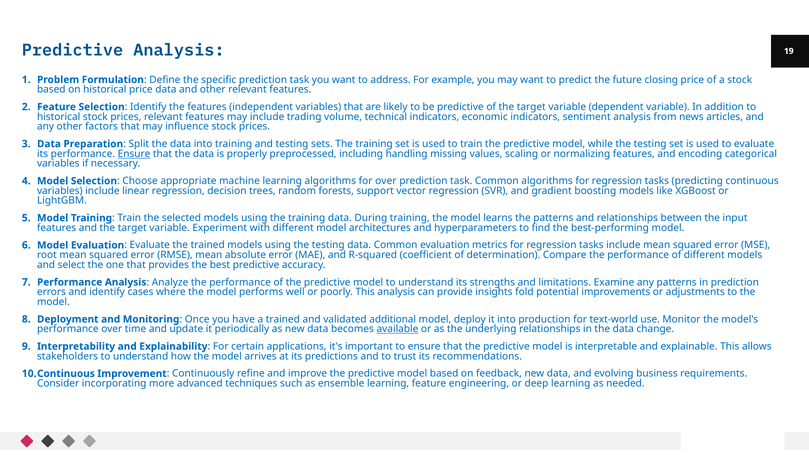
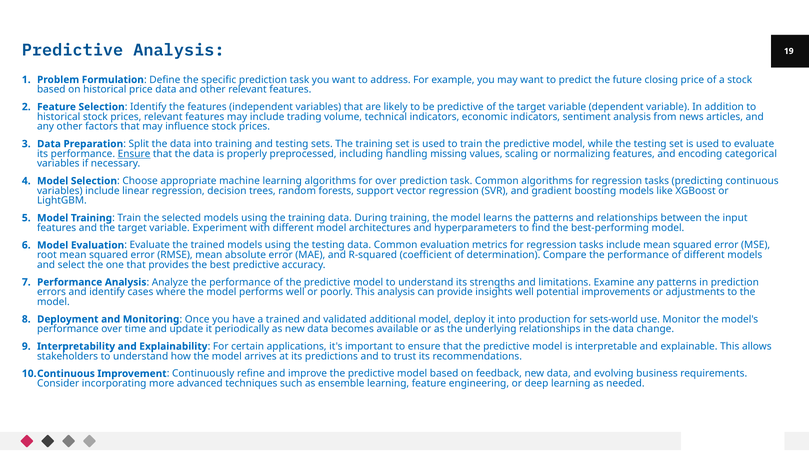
insights fold: fold -> well (524, 292)
text-world: text-world -> sets-world (614, 319)
available underline: present -> none (397, 329)
